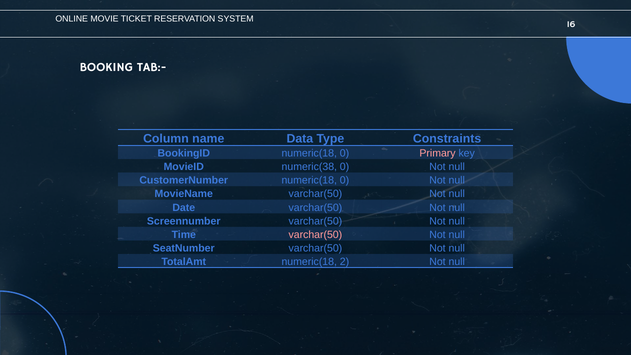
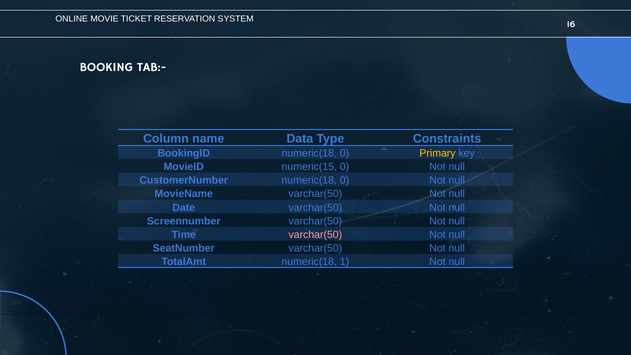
Primary colour: pink -> yellow (438, 153)
numeric(38: numeric(38 -> numeric(15 (309, 167)
2: 2 -> 1 (345, 262)
